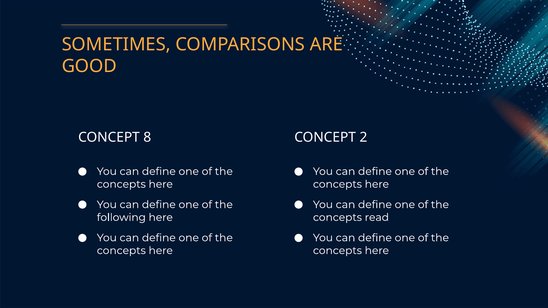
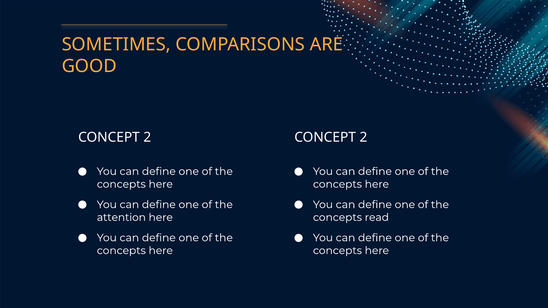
8: 8 -> 2 (147, 137)
following: following -> attention (121, 218)
